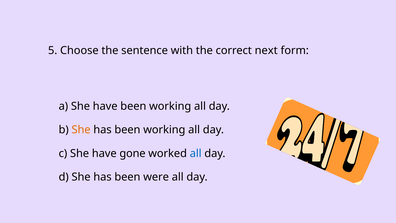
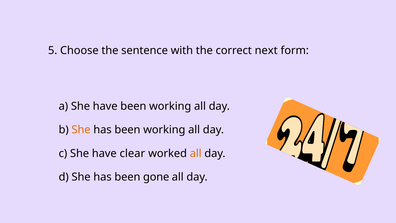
gone: gone -> clear (132, 153)
all colour: blue -> orange (196, 153)
were: were -> gone (156, 177)
